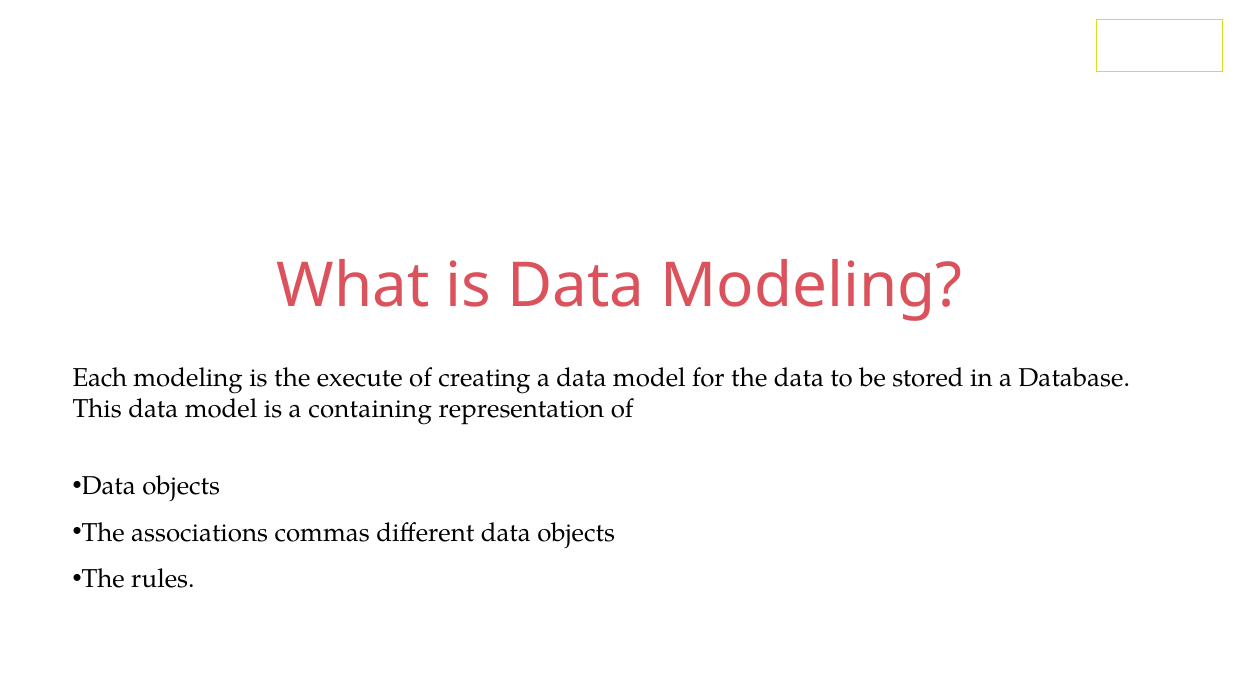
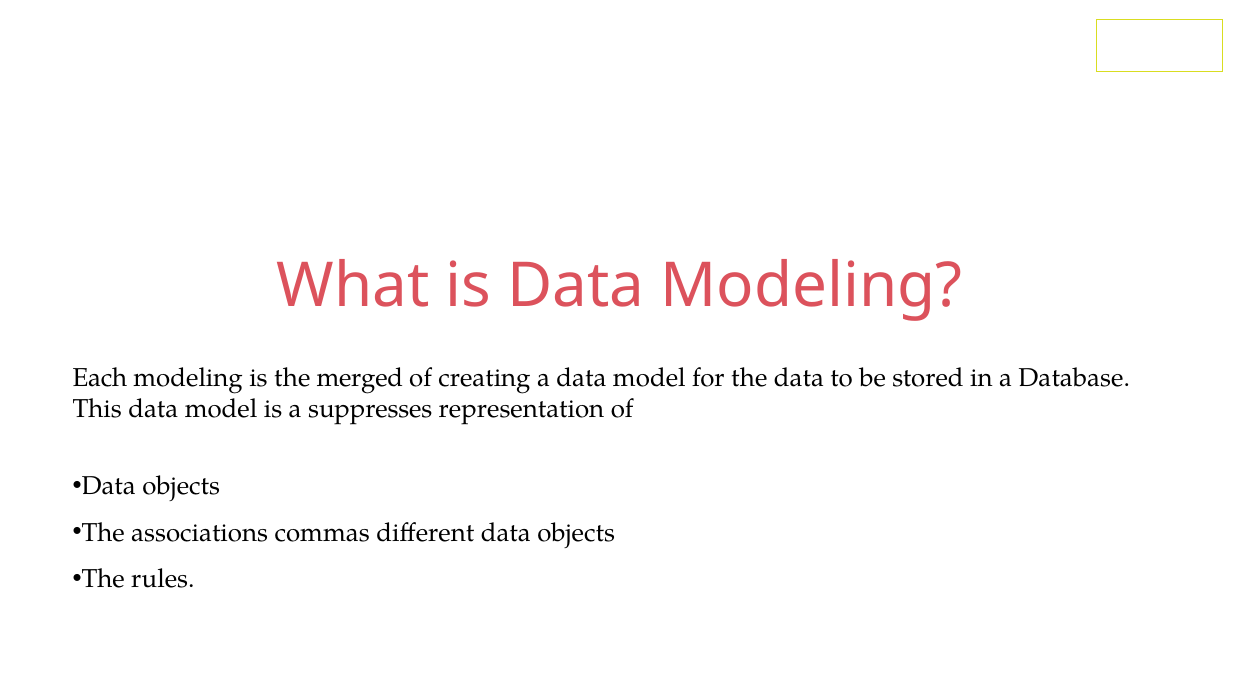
execute: execute -> merged (360, 378)
containing: containing -> suppresses (370, 409)
